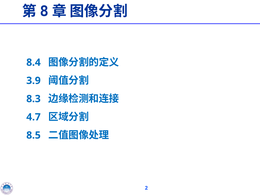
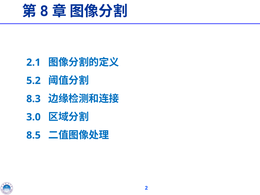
8.4: 8.4 -> 2.1 (33, 62)
3.9: 3.9 -> 5.2 (33, 81)
4.7: 4.7 -> 3.0 (33, 117)
